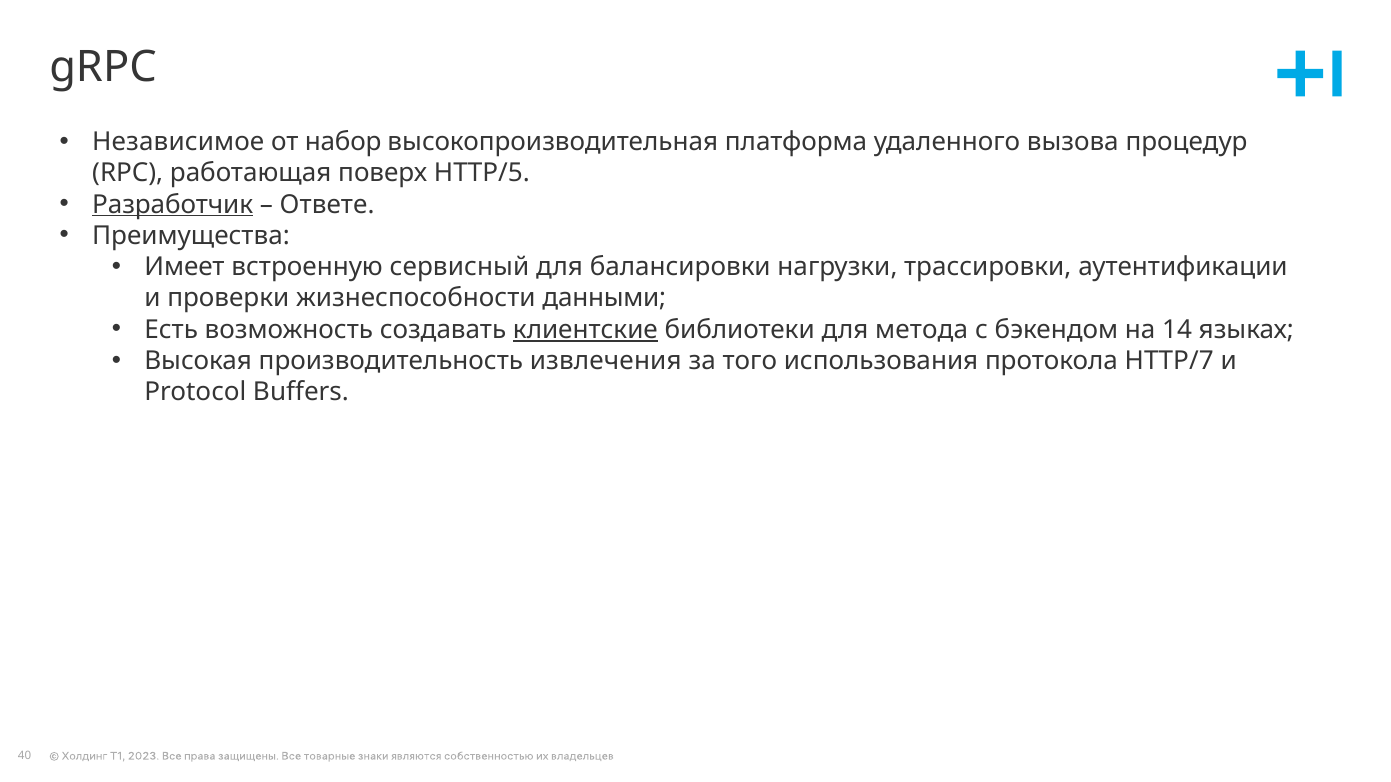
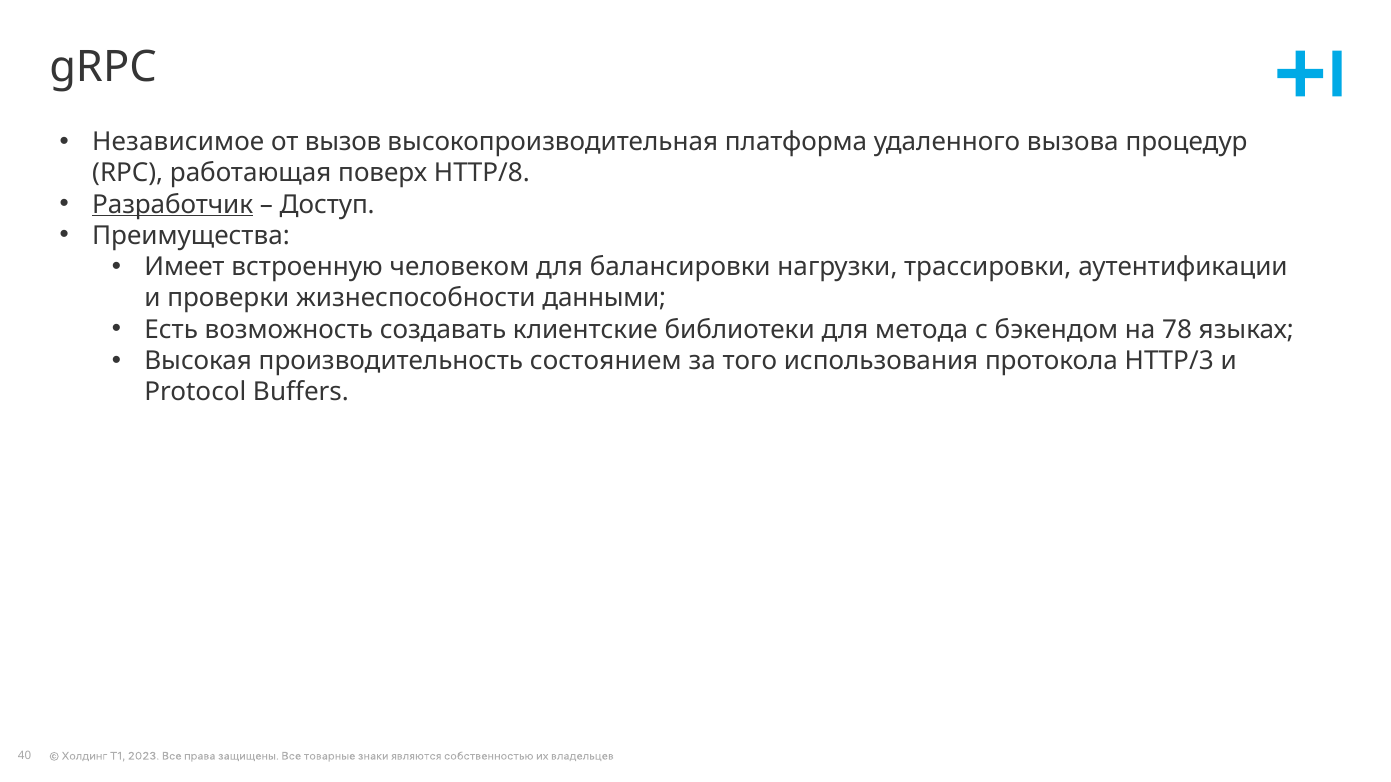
набор: набор -> вызов (343, 142)
HTTP/5: HTTP/5 -> HTTP/8 (482, 173)
Ответе: Ответе -> Доступ (327, 205)
сервисный: сервисный -> человеком (459, 267)
клиентские underline: present -> none (585, 330)
14: 14 -> 78 (1177, 330)
извлечения: извлечения -> состоянием (606, 361)
HTTP/7: HTTP/7 -> HTTP/3 (1169, 361)
